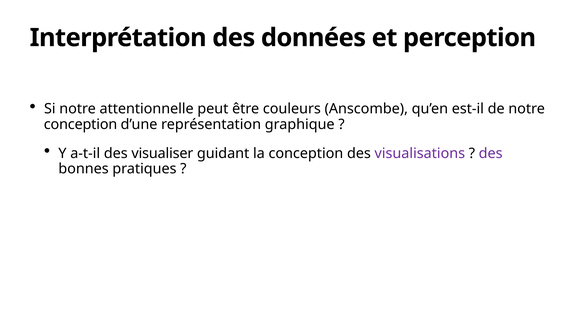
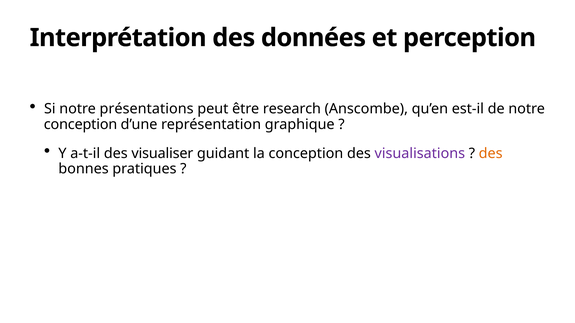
attentionnelle: attentionnelle -> présentations (147, 109)
couleurs: couleurs -> research (292, 109)
des colour: purple -> orange (491, 154)
